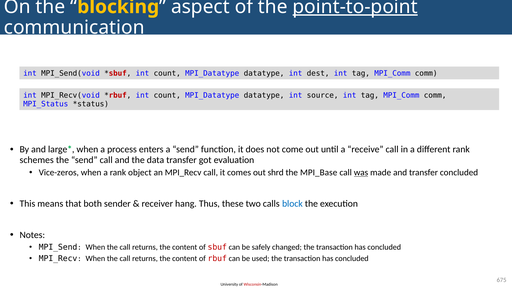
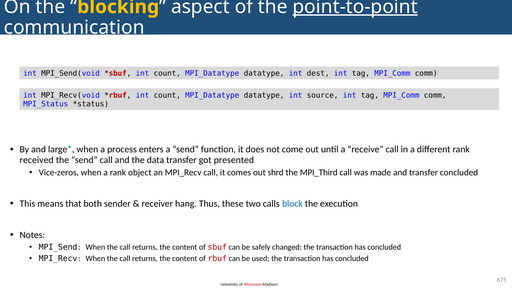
schemes: schemes -> received (37, 160)
evaluation: evaluation -> presented (234, 160)
MPI_Base: MPI_Base -> MPI_Third (319, 173)
was underline: present -> none (361, 173)
